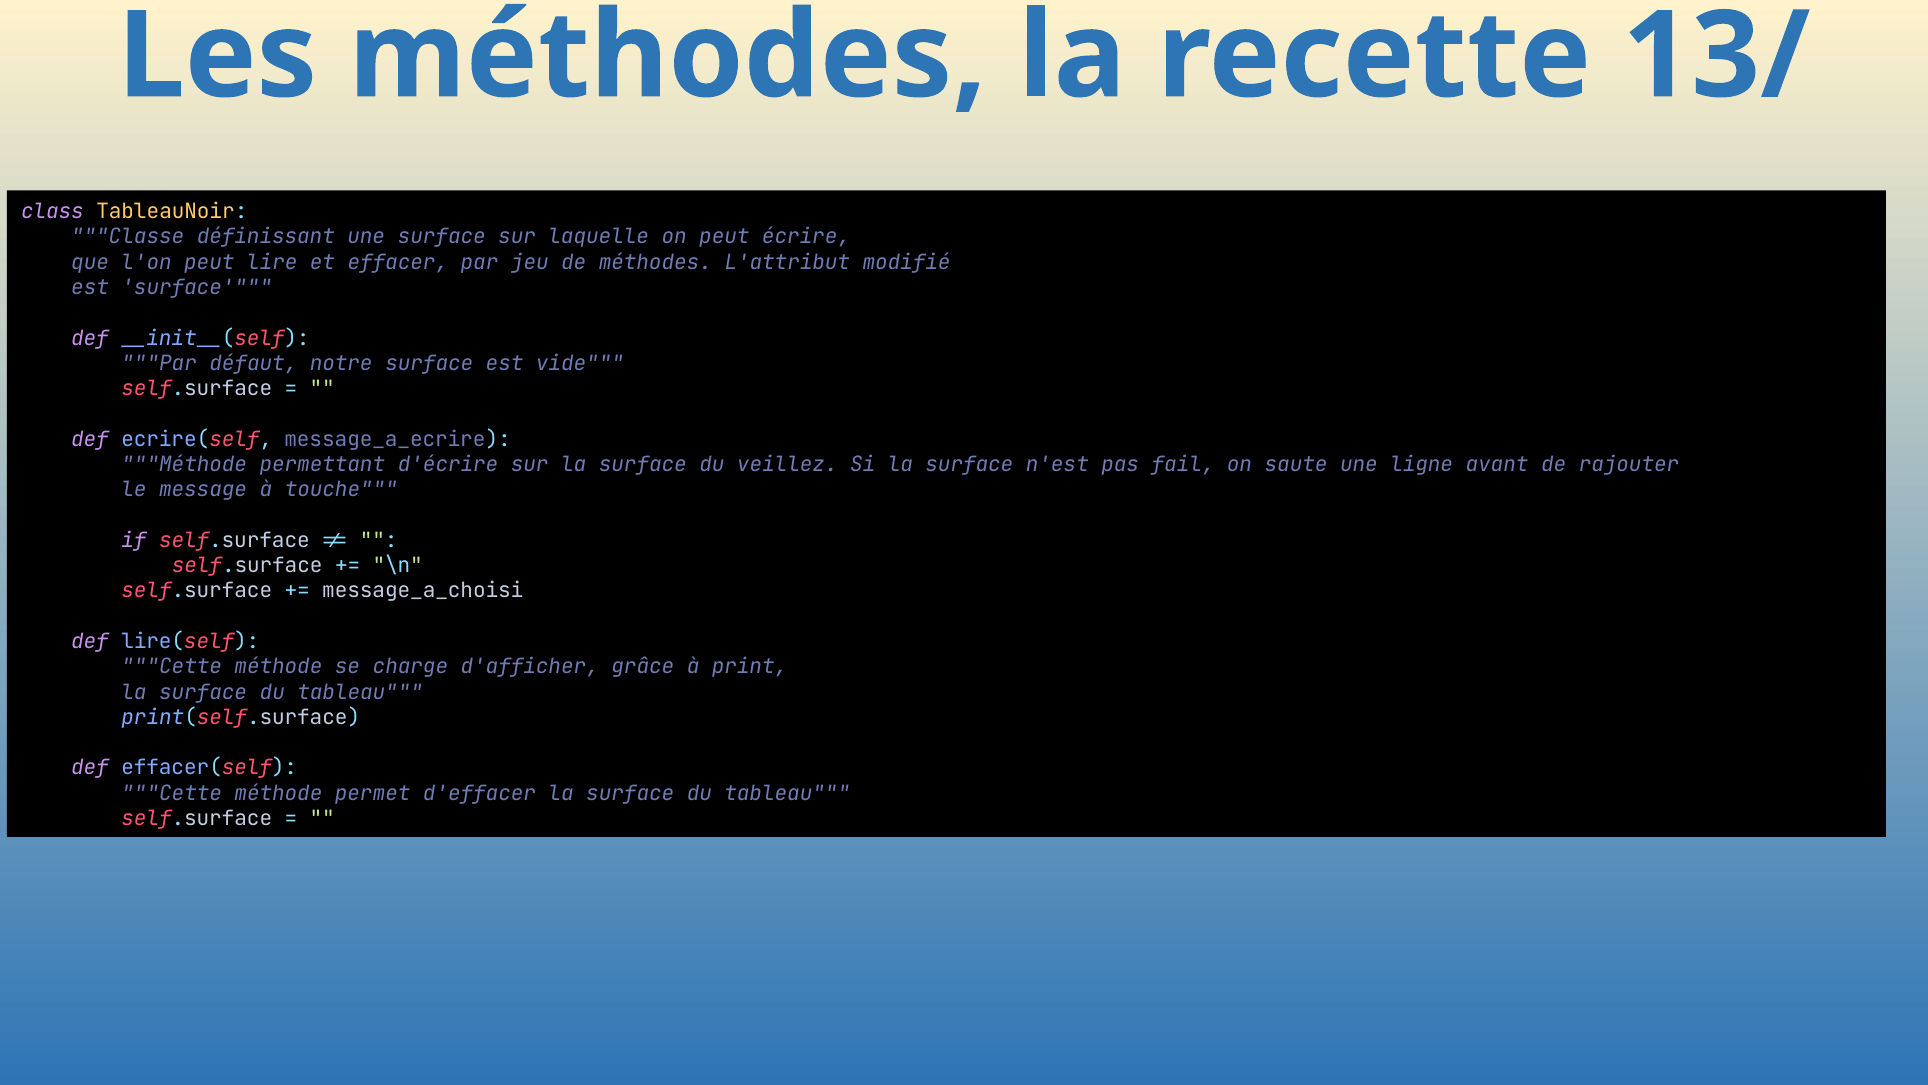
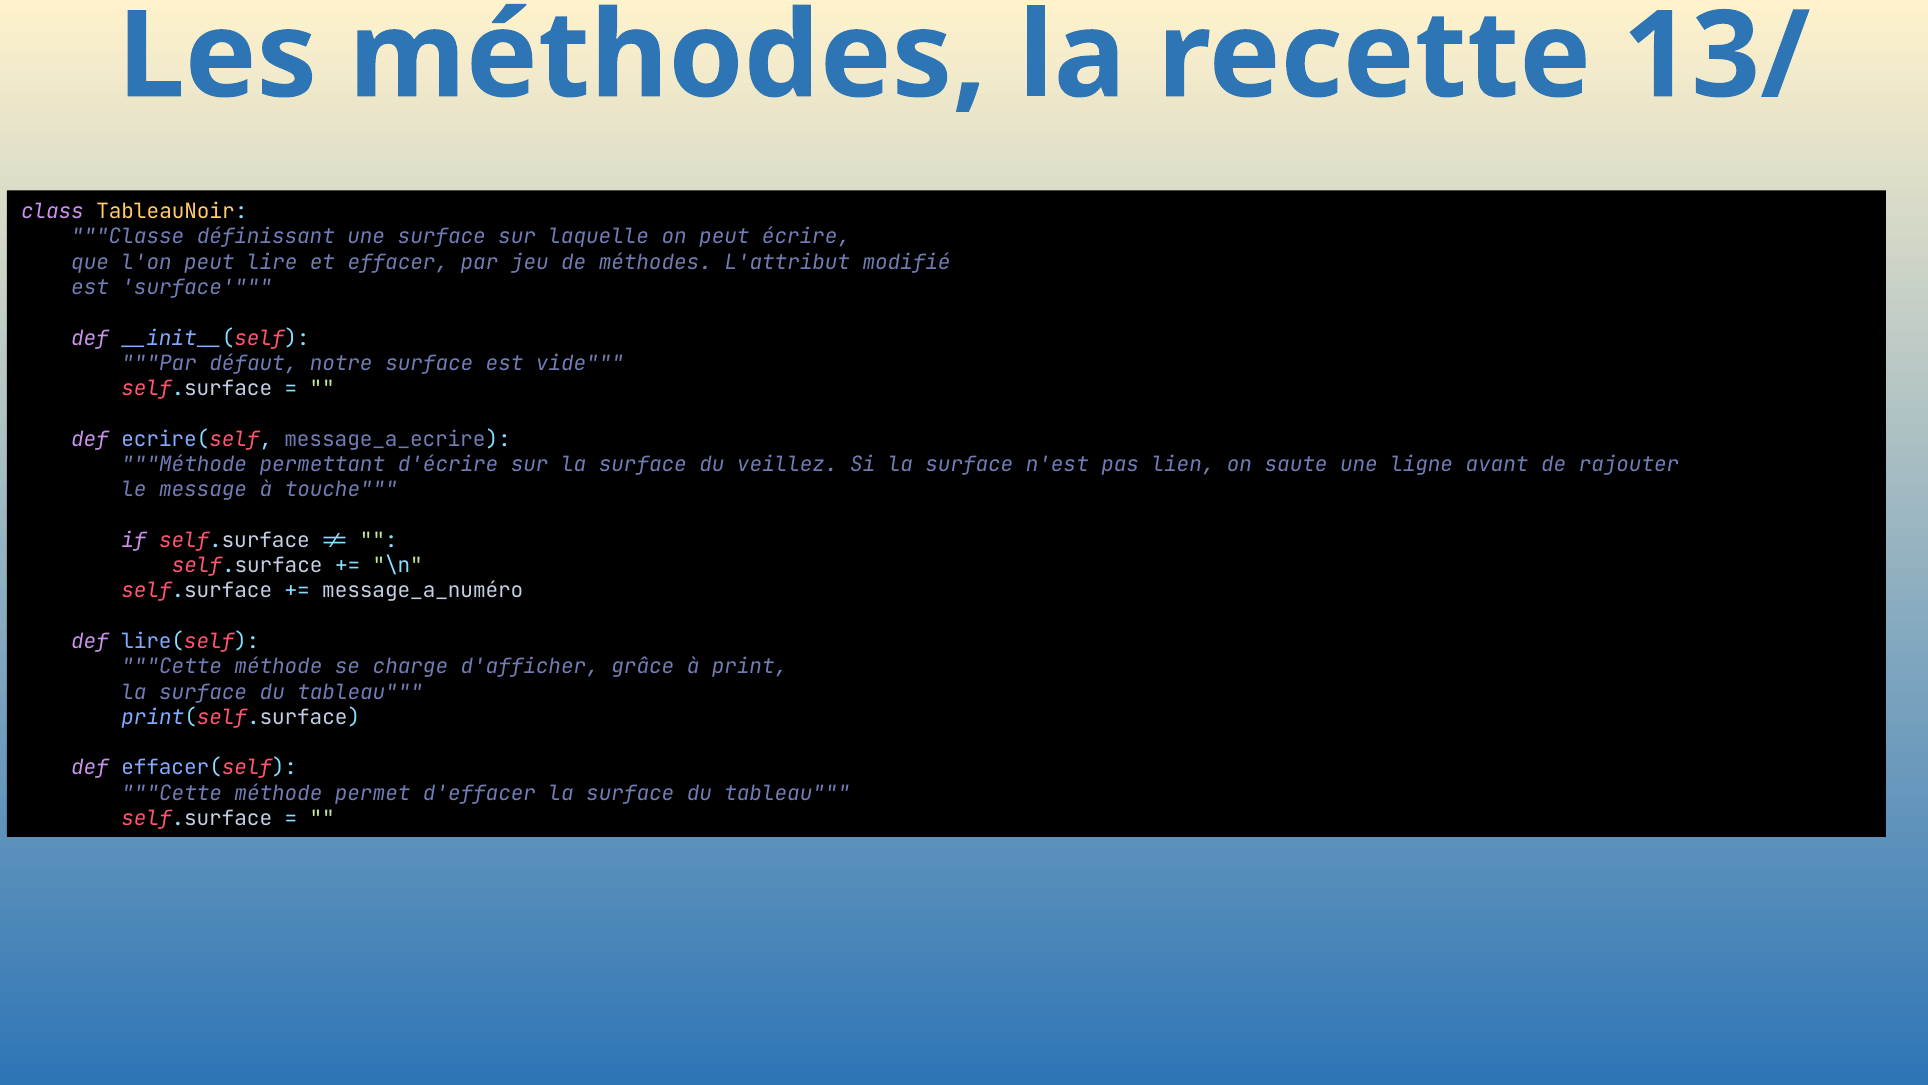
fail: fail -> lien (1183, 464)
message_a_choisi: message_a_choisi -> message_a_numéro (423, 591)
